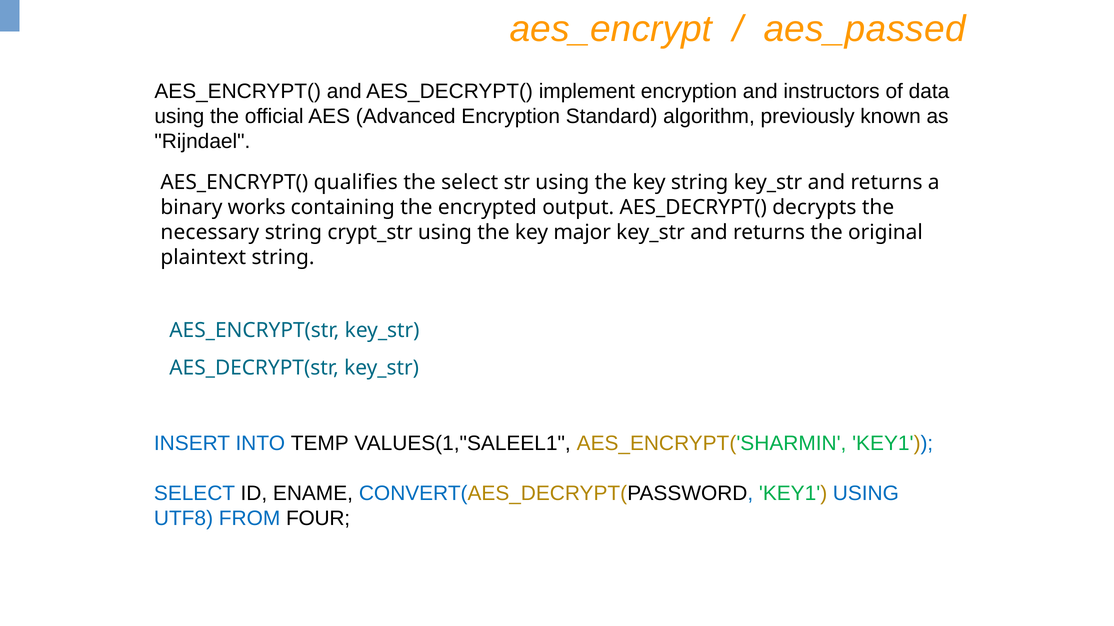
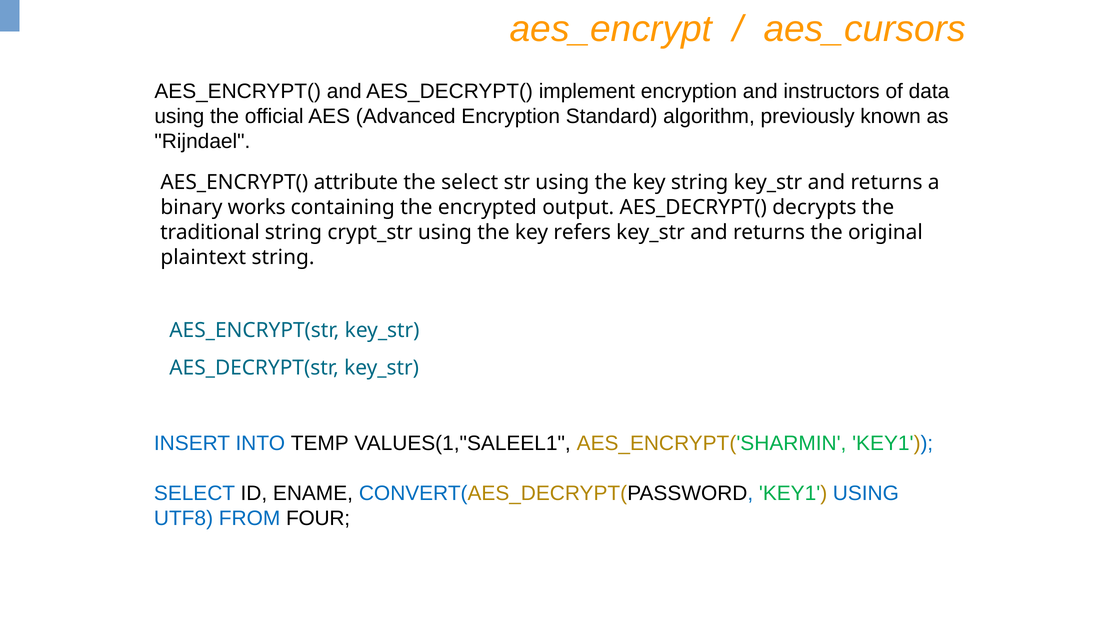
aes_passed: aes_passed -> aes_cursors (865, 29)
qualifies: qualifies -> attribute (356, 183)
necessary: necessary -> traditional (210, 233)
major: major -> refers (582, 233)
